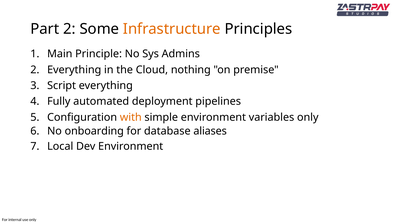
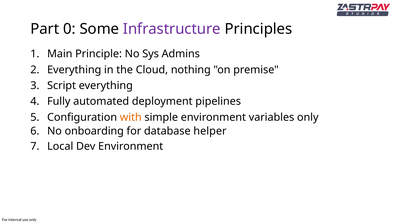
Part 2: 2 -> 0 (69, 29)
Infrastructure colour: orange -> purple (172, 29)
aliases: aliases -> helper (210, 131)
